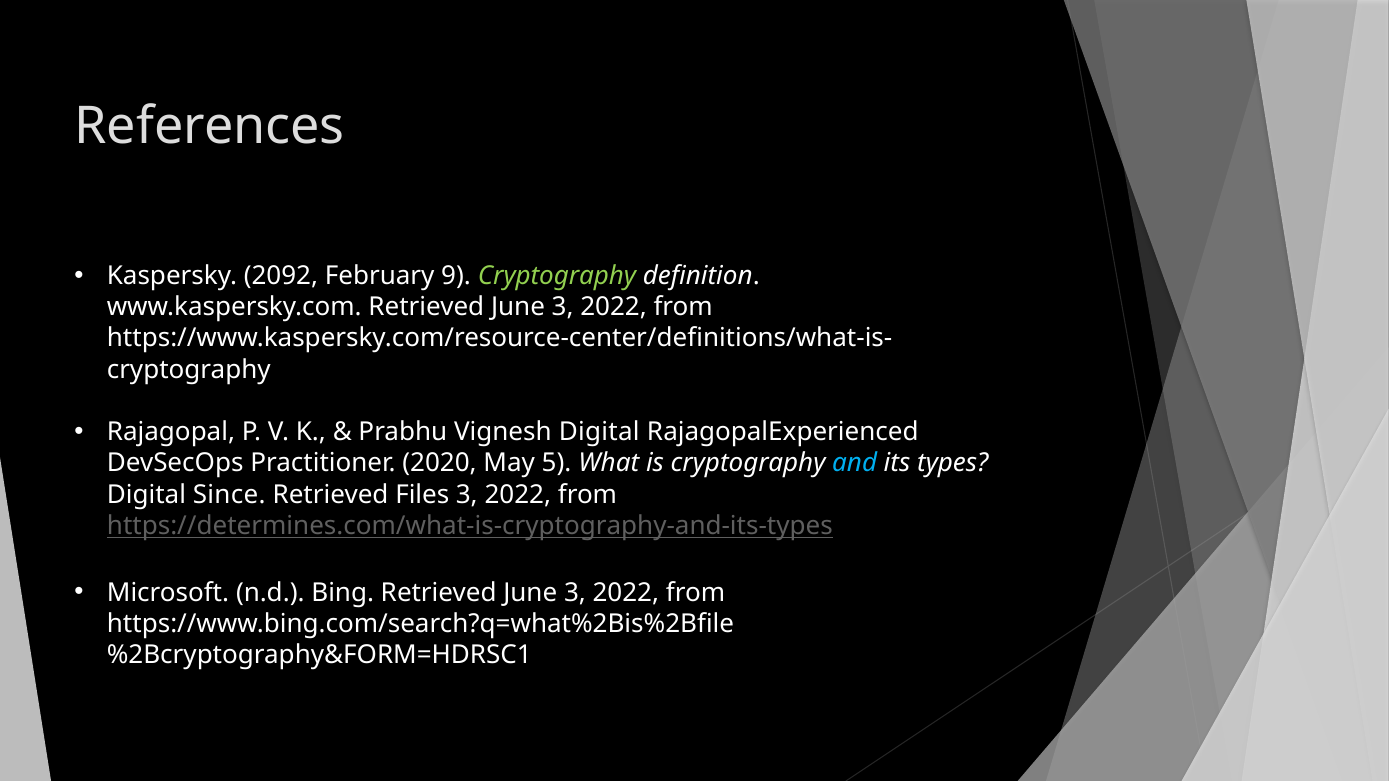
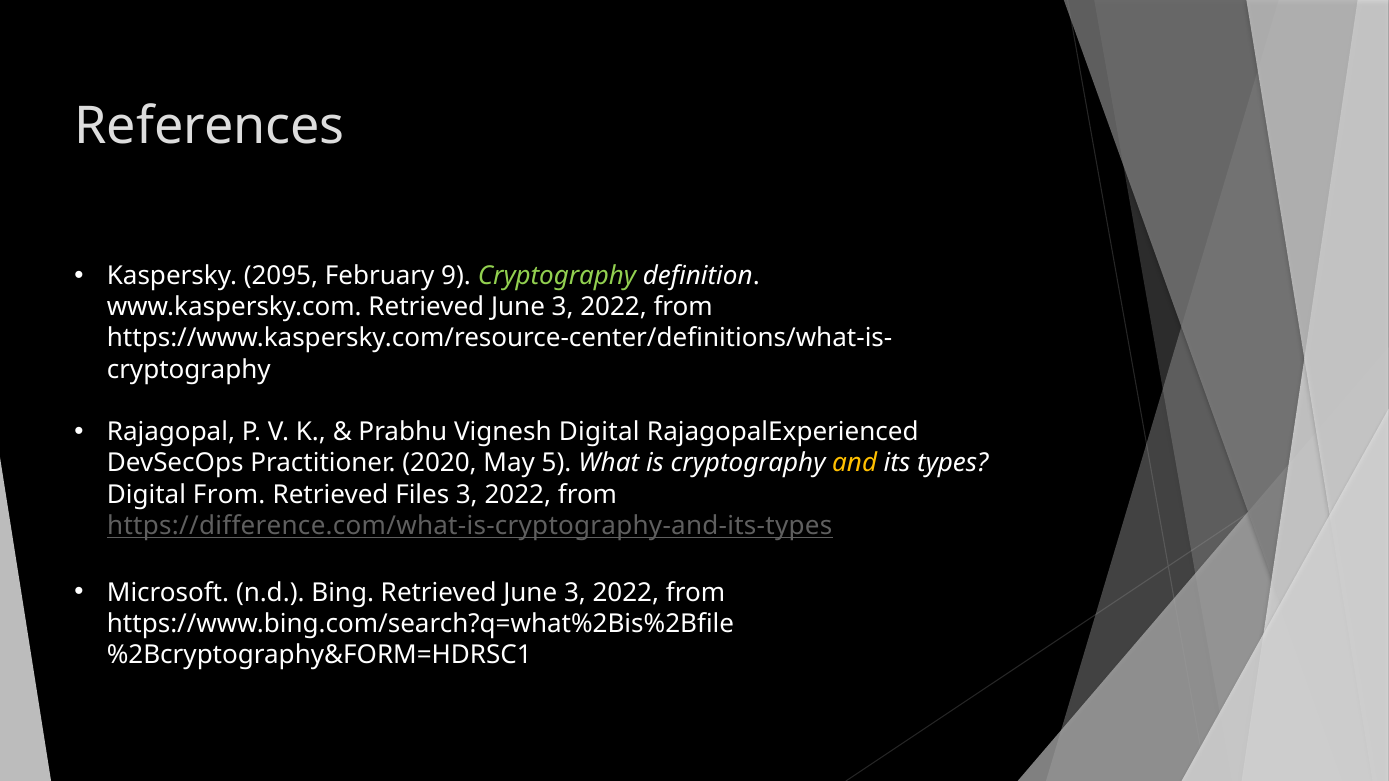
2092: 2092 -> 2095 (281, 276)
and colour: light blue -> yellow (855, 464)
Digital Since: Since -> From (229, 495)
https://determines.com/what-is-cryptography-and-its-types: https://determines.com/what-is-cryptography-and-its-types -> https://difference.com/what-is-cryptography-and-its-types (470, 526)
